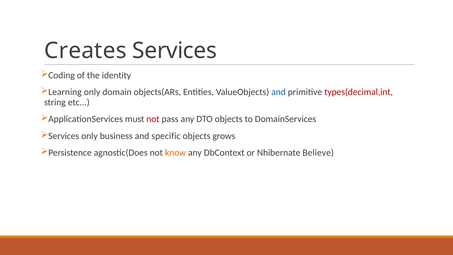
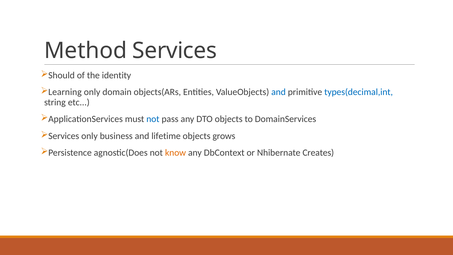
Creates: Creates -> Method (86, 51)
Coding: Coding -> Should (62, 75)
types(decimal,int colour: red -> blue (359, 92)
not colour: red -> blue (153, 119)
specific: specific -> lifetime (166, 136)
Believe: Believe -> Creates (318, 153)
